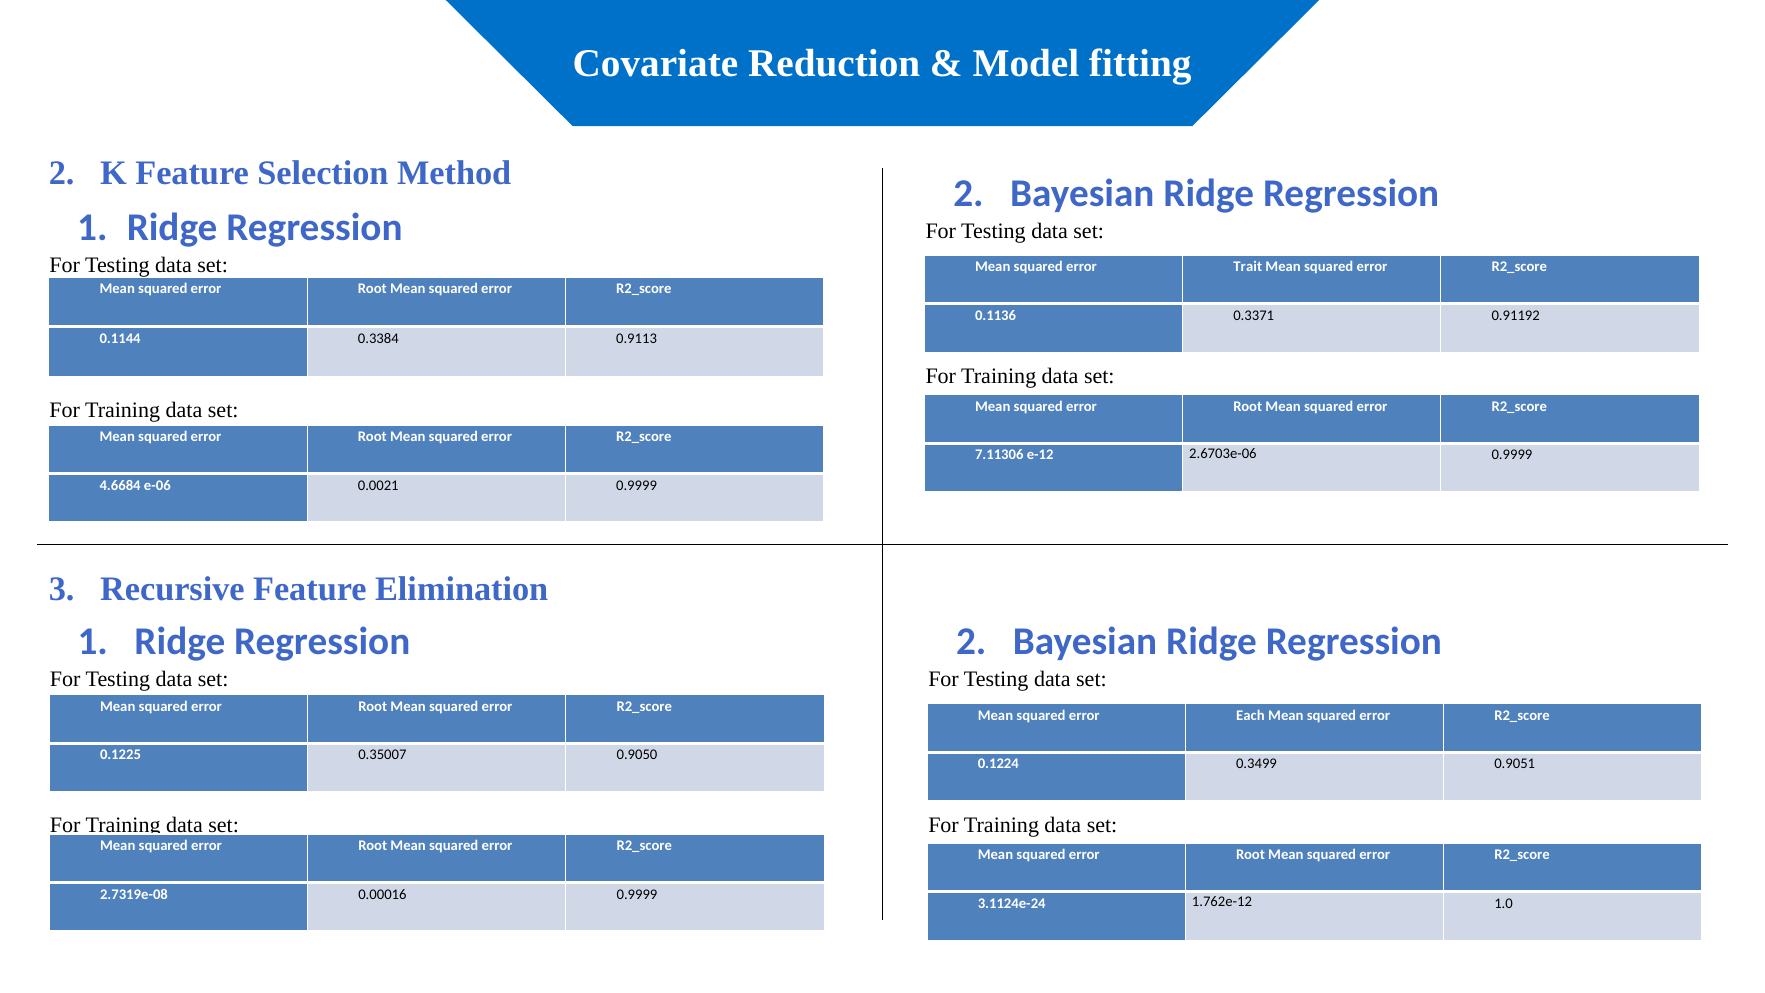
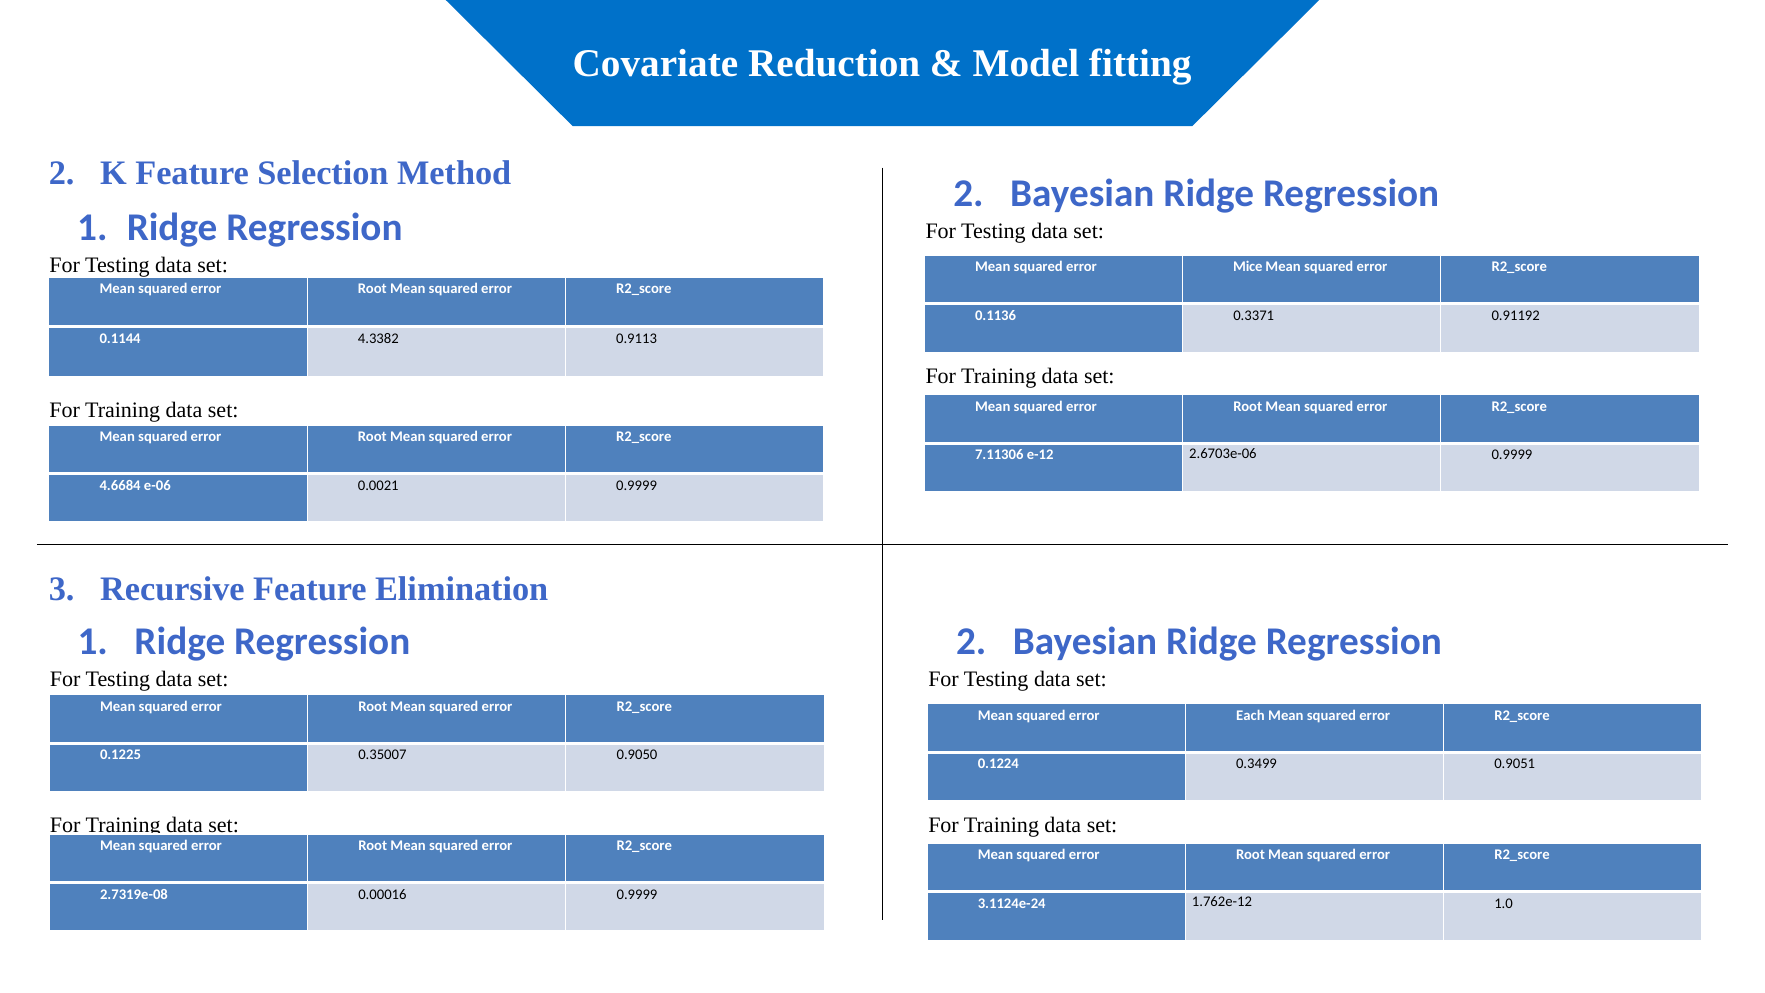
Trait: Trait -> Mice (1248, 267)
0.3384: 0.3384 -> 4.3382 (378, 339)
